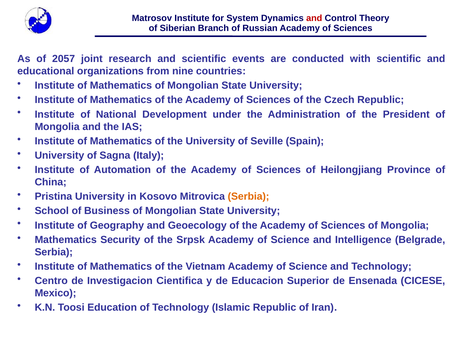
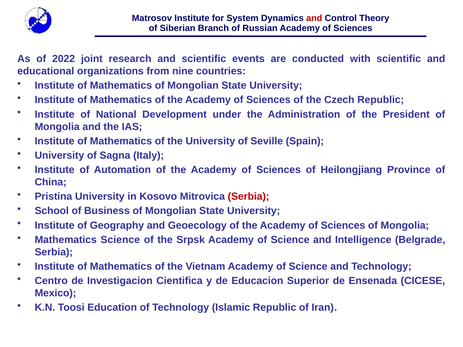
2057: 2057 -> 2022 (64, 59)
Serbia colour: orange -> red (249, 197)
Mathematics Security: Security -> Science (120, 240)
